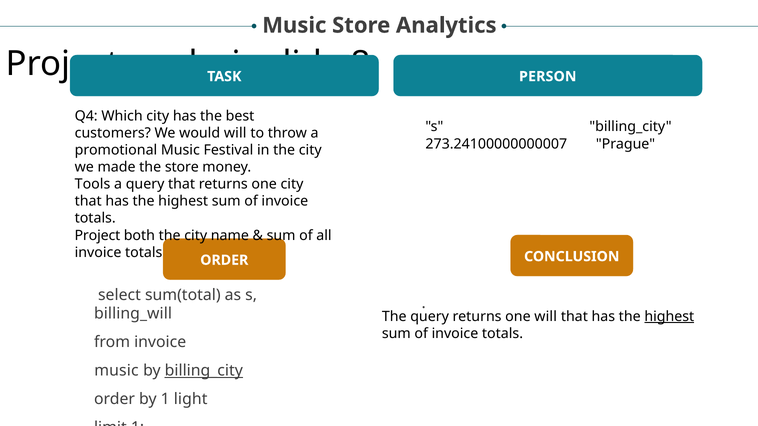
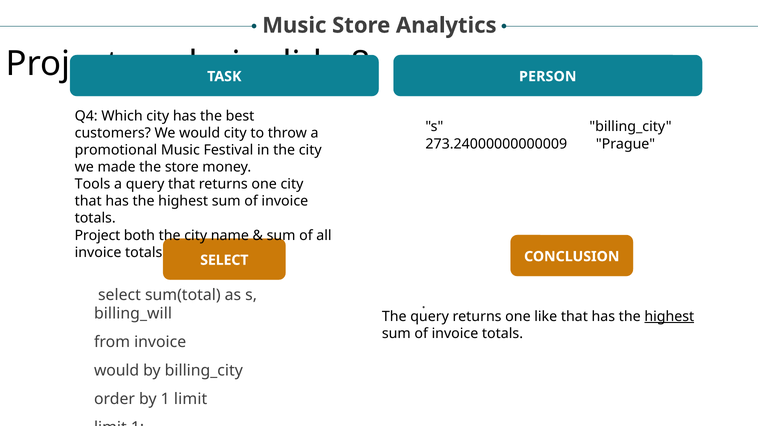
would will: will -> city (235, 133)
273.24100000000007: 273.24100000000007 -> 273.24000000000009 (496, 144)
ORDER: ORDER -> SELECT (224, 260)
one will: will -> like (546, 317)
music: music -> would (117, 371)
billing_city underline: present -> none (204, 371)
1 light: light -> limit (191, 399)
